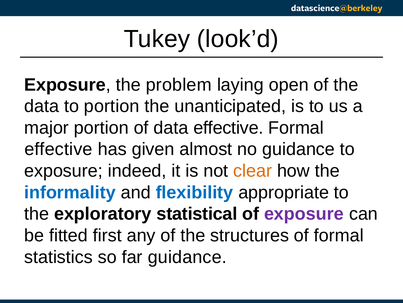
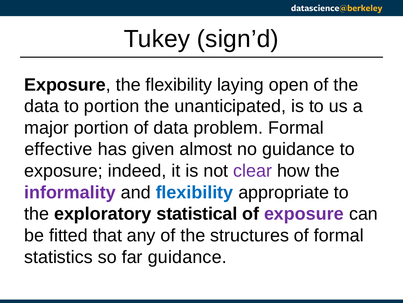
look’d: look’d -> sign’d (238, 39)
the problem: problem -> flexibility (179, 85)
data effective: effective -> problem (228, 128)
clear colour: orange -> purple (253, 171)
informality colour: blue -> purple (70, 192)
first: first -> that (107, 235)
